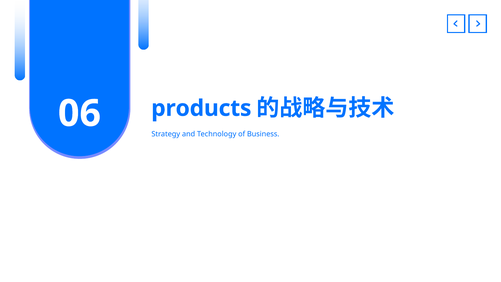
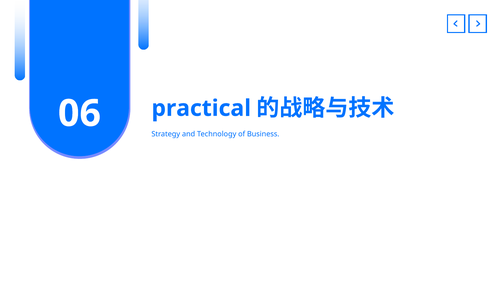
products: products -> practical (201, 108)
